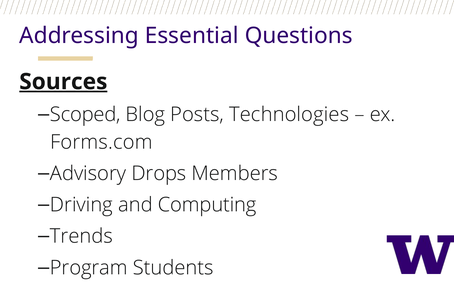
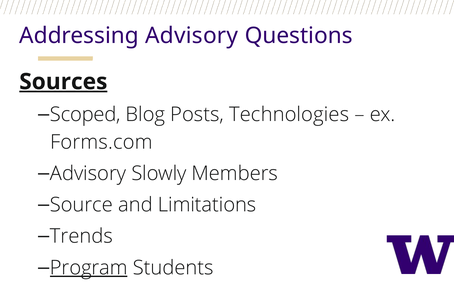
Addressing Essential: Essential -> Advisory (192, 36)
Drops: Drops -> Slowly (159, 173)
Driving: Driving -> Source (81, 205)
Computing: Computing -> Limitations (207, 205)
Program underline: none -> present (89, 268)
